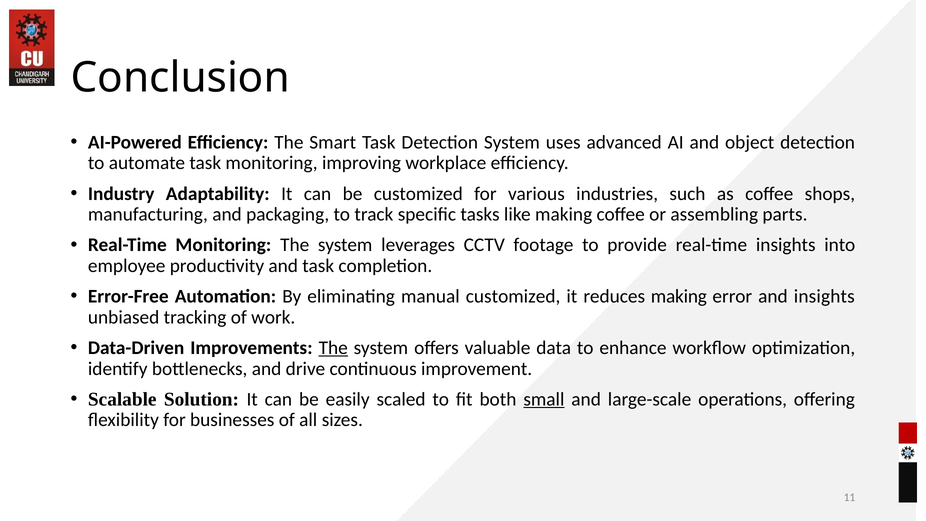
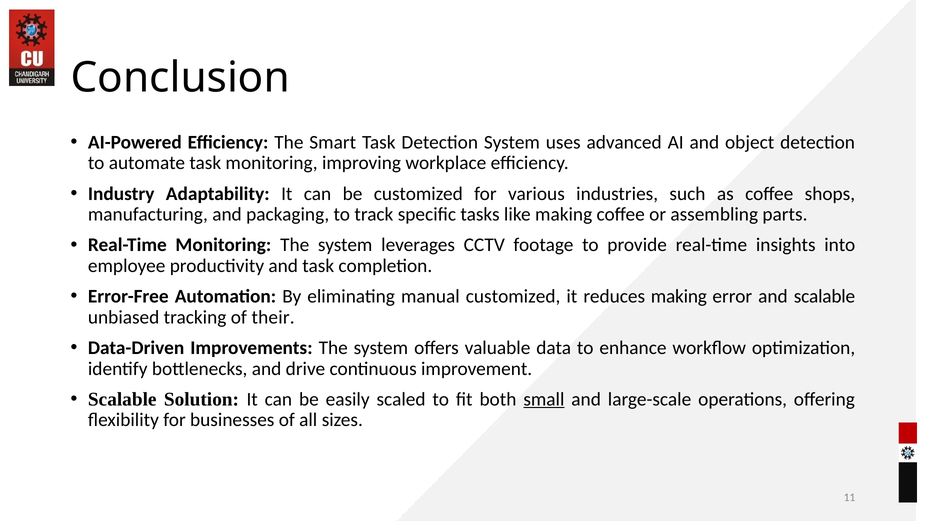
and insights: insights -> scalable (824, 296)
work: work -> their (273, 317)
The underline: present -> none (333, 348)
